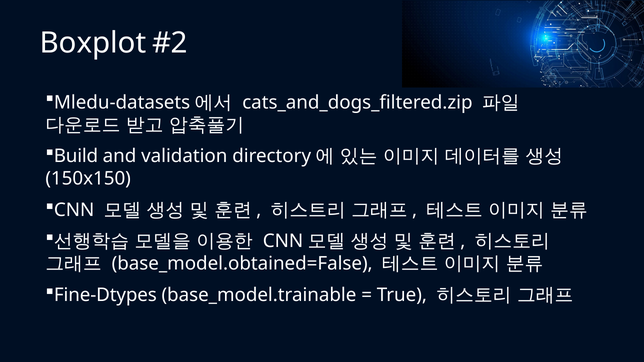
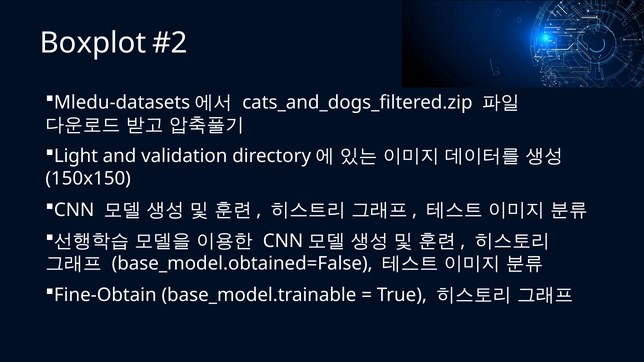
Build: Build -> Light (76, 156)
Fine-Dtypes: Fine-Dtypes -> Fine-Obtain (105, 295)
